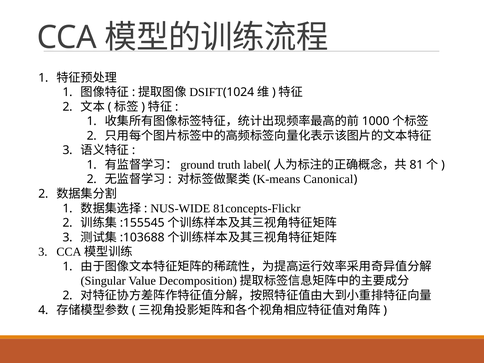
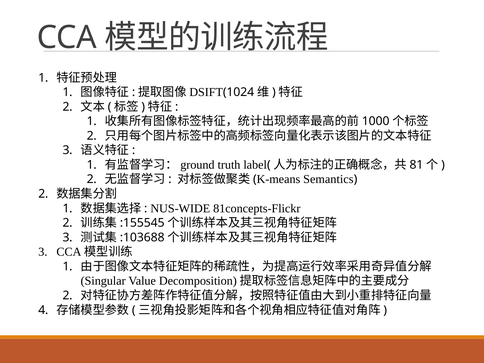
Canonical: Canonical -> Semantics (328, 179)
